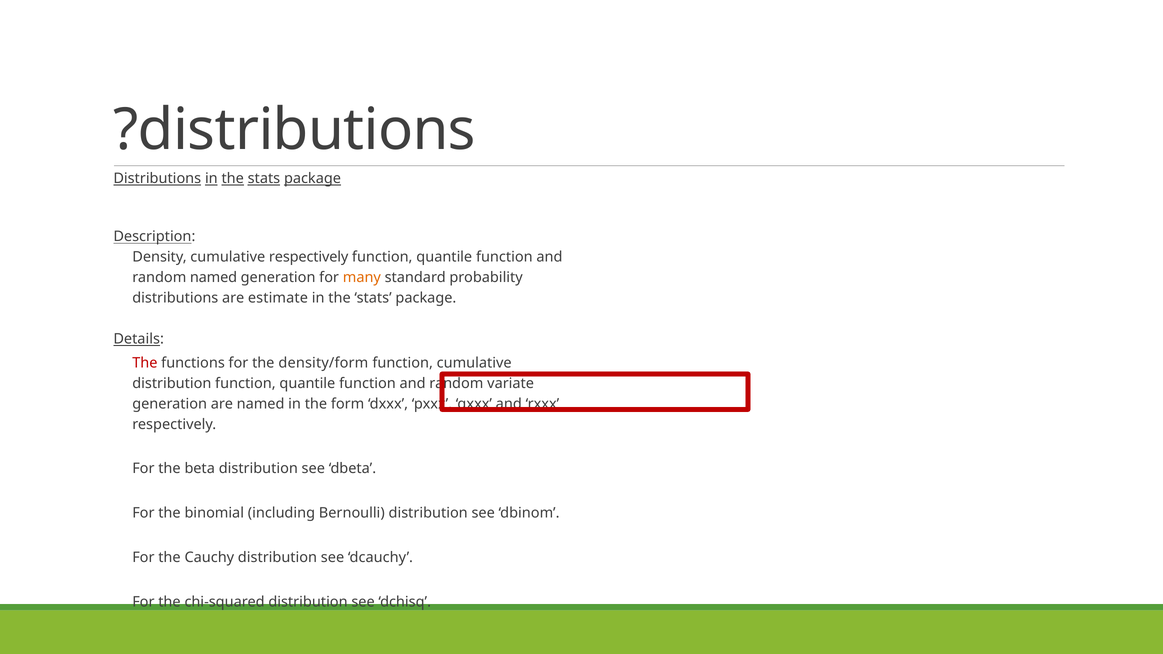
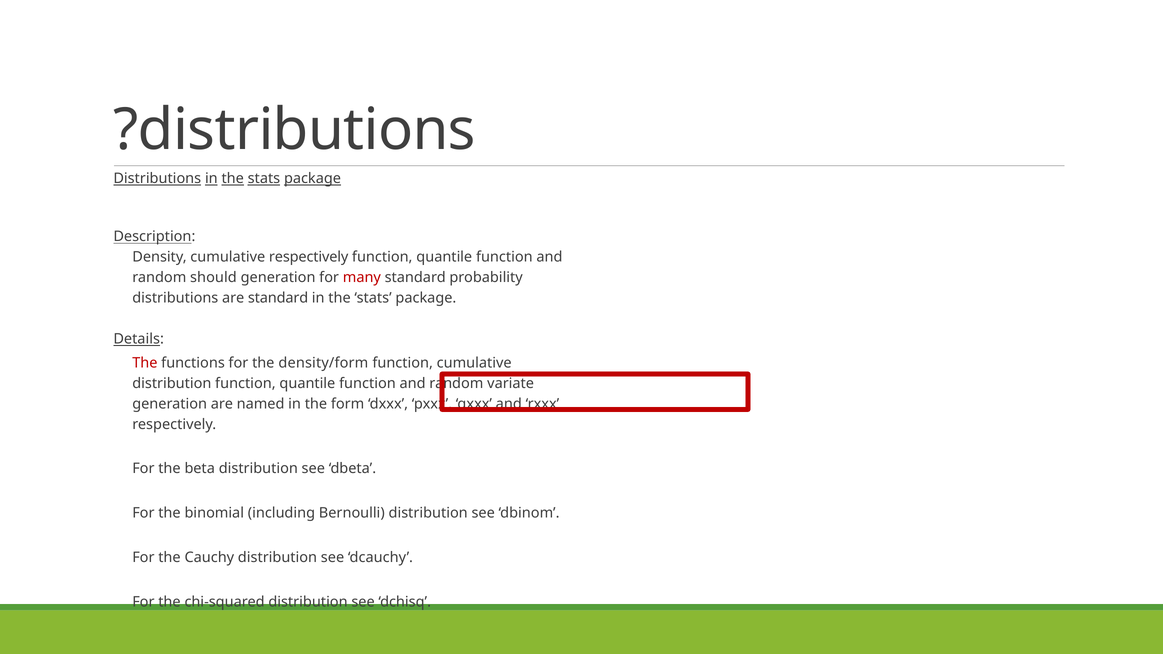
random named: named -> should (213, 278)
many colour: orange -> red (362, 278)
are estimate: estimate -> standard (278, 298)
